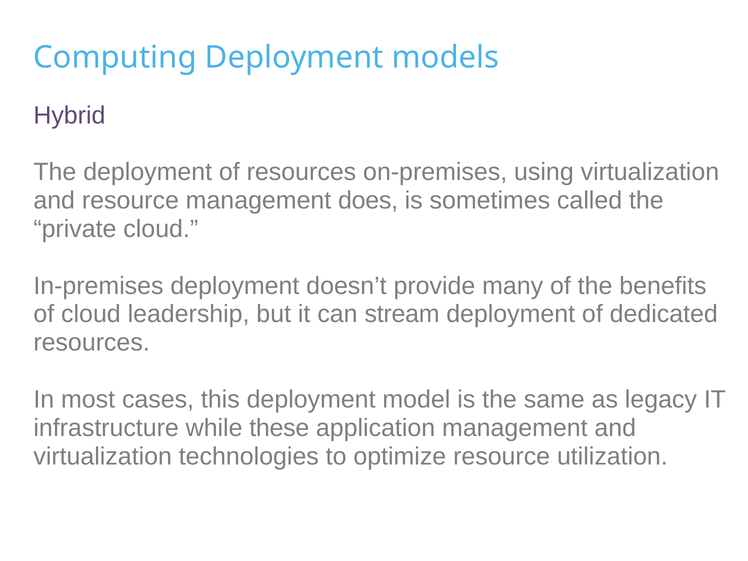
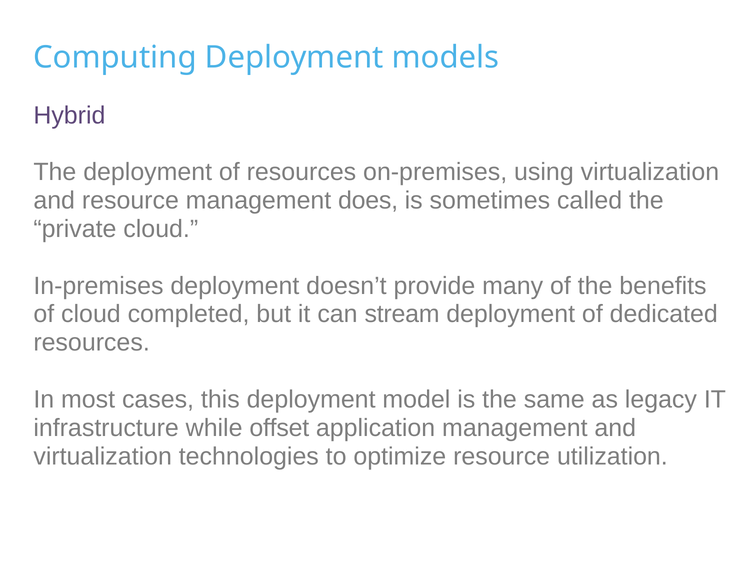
leadership: leadership -> completed (189, 314)
these: these -> offset (279, 428)
